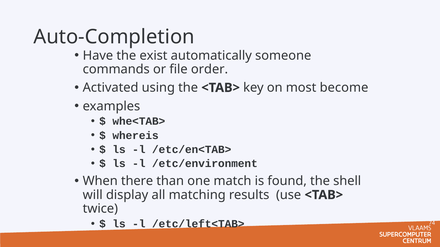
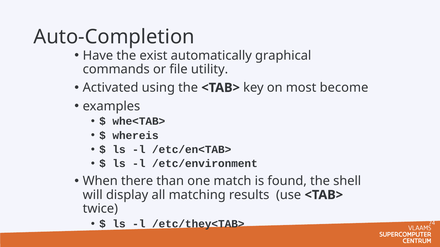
someone: someone -> graphical (283, 56)
order: order -> utility (210, 69)
/etc/left<TAB>: /etc/left<TAB> -> /etc/they<TAB> (198, 224)
